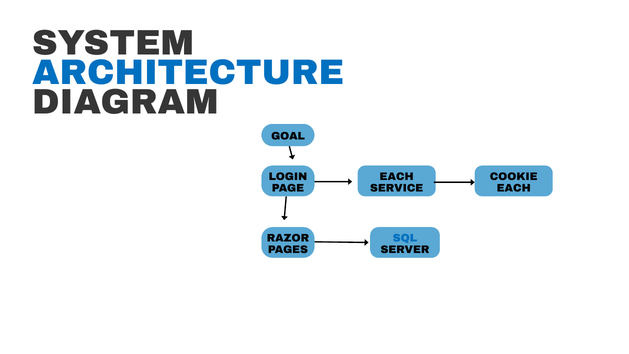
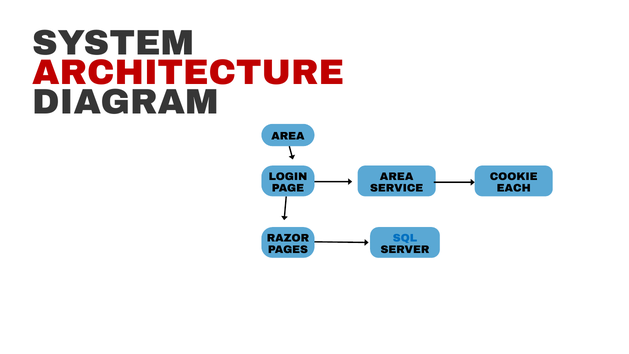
ARCHITECTURE colour: blue -> red (188, 73)
GOAL: GOAL -> AREA (288, 136)
EACH: EACH -> AREA (397, 176)
